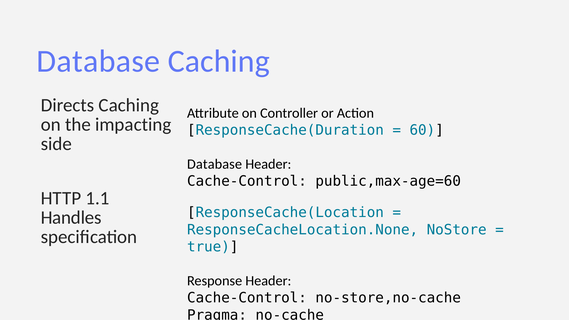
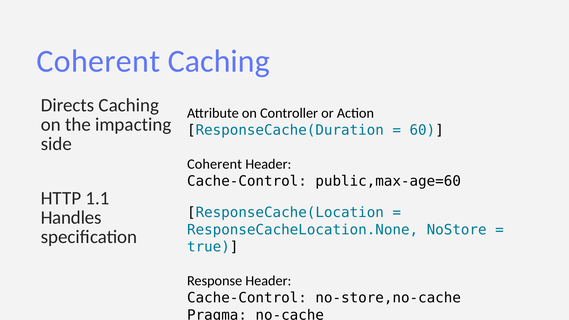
Database: Database -> Coherent (98, 61)
Database: Database -> Coherent (215, 164)
